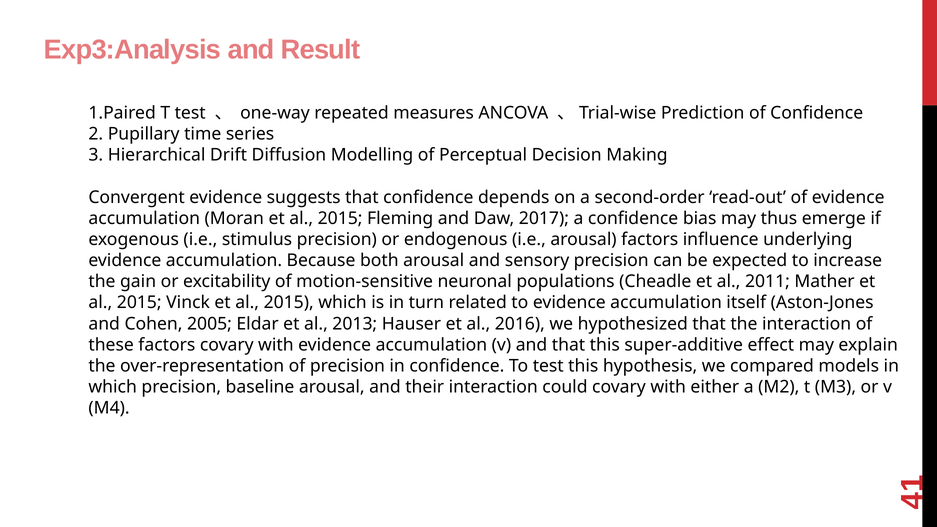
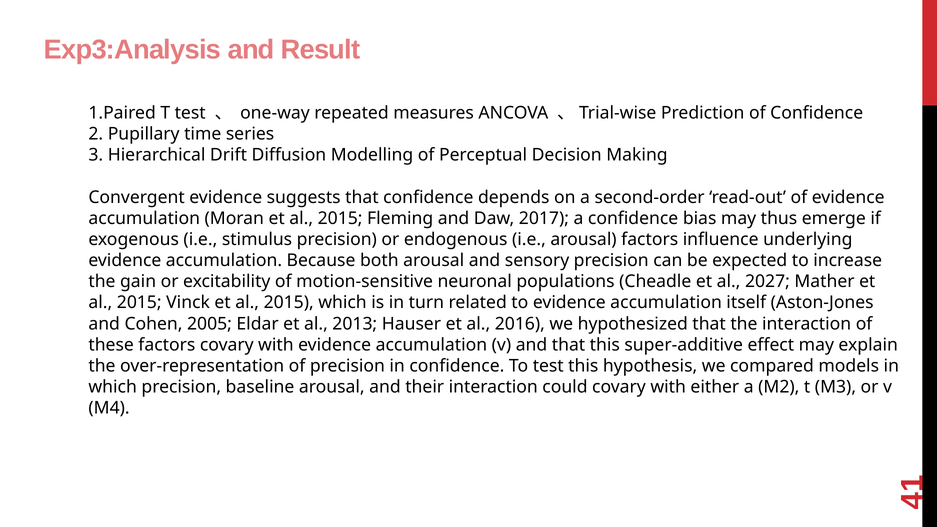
2011: 2011 -> 2027 (767, 282)
